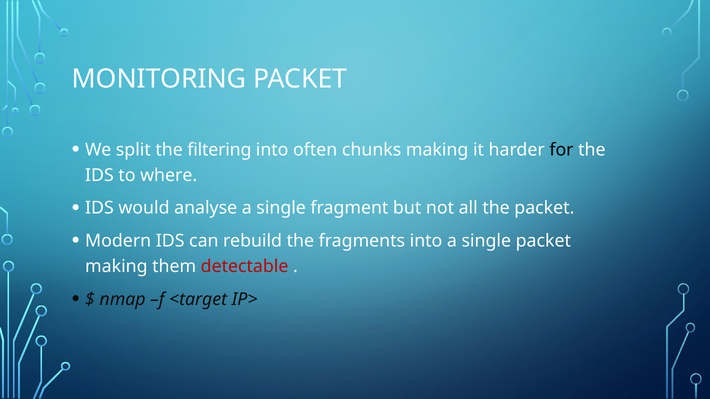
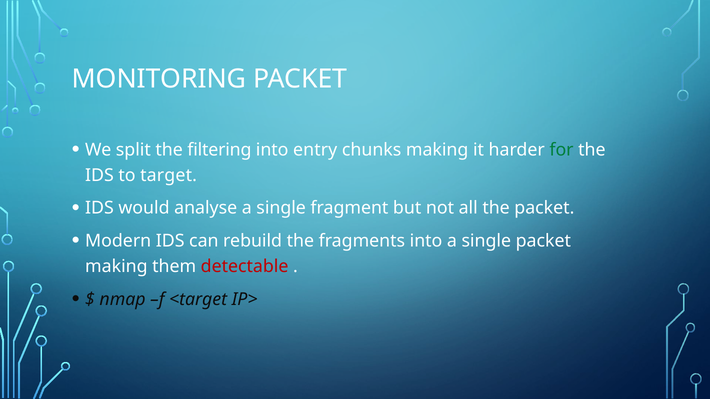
often: often -> entry (315, 150)
for colour: black -> green (561, 150)
where: where -> target (169, 175)
